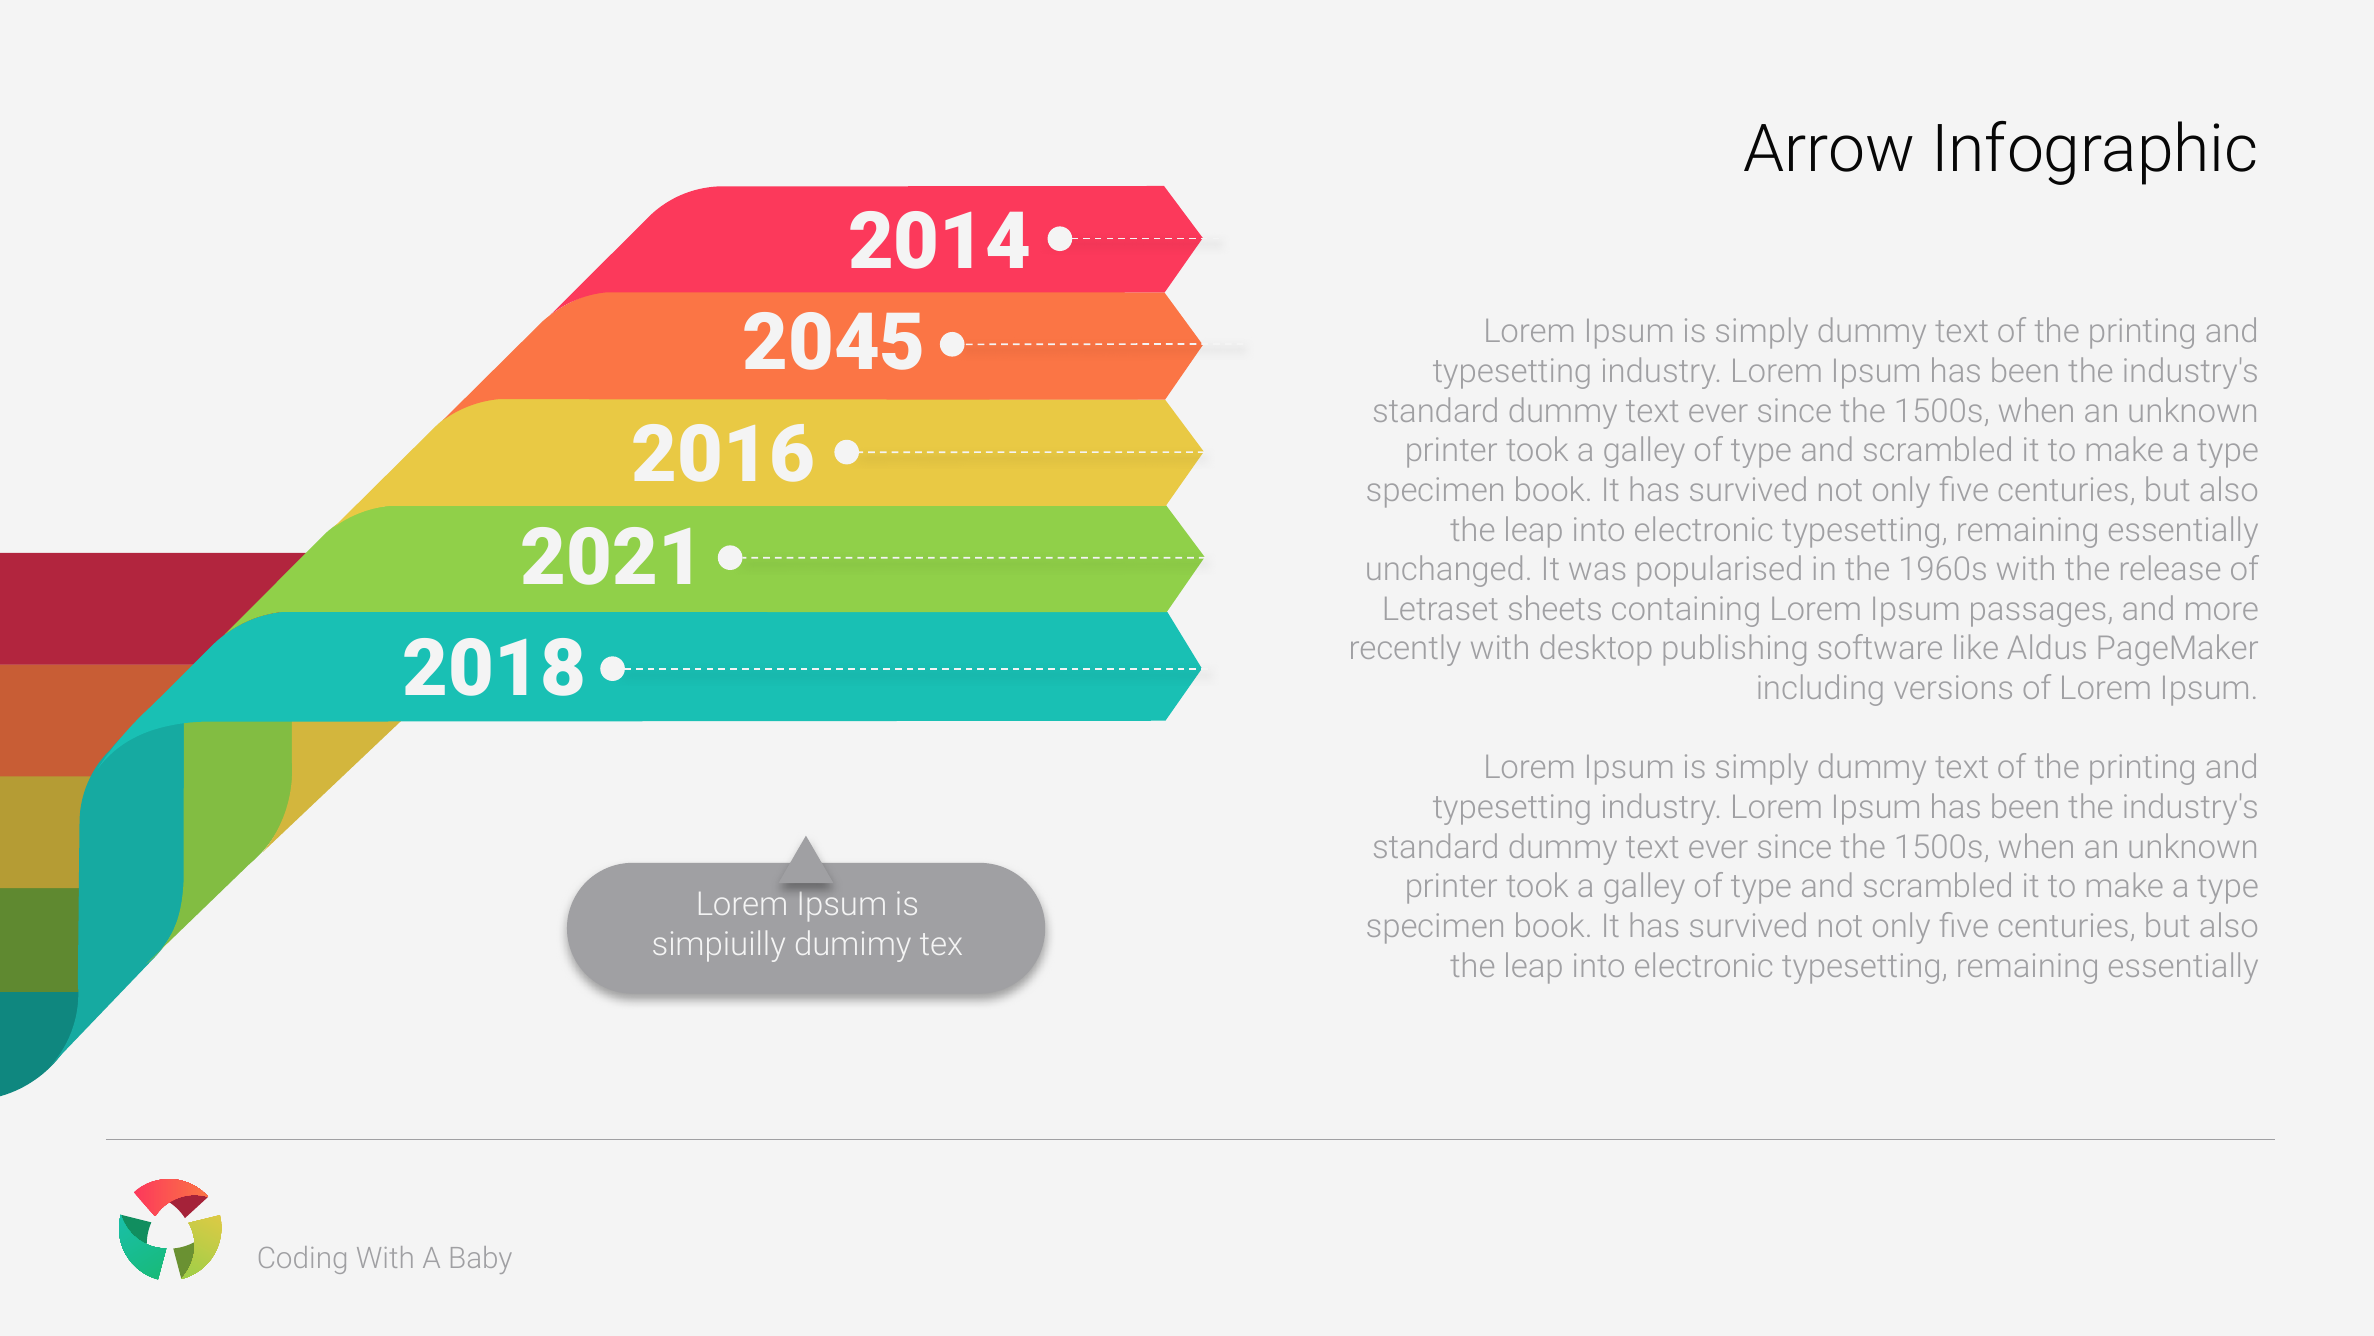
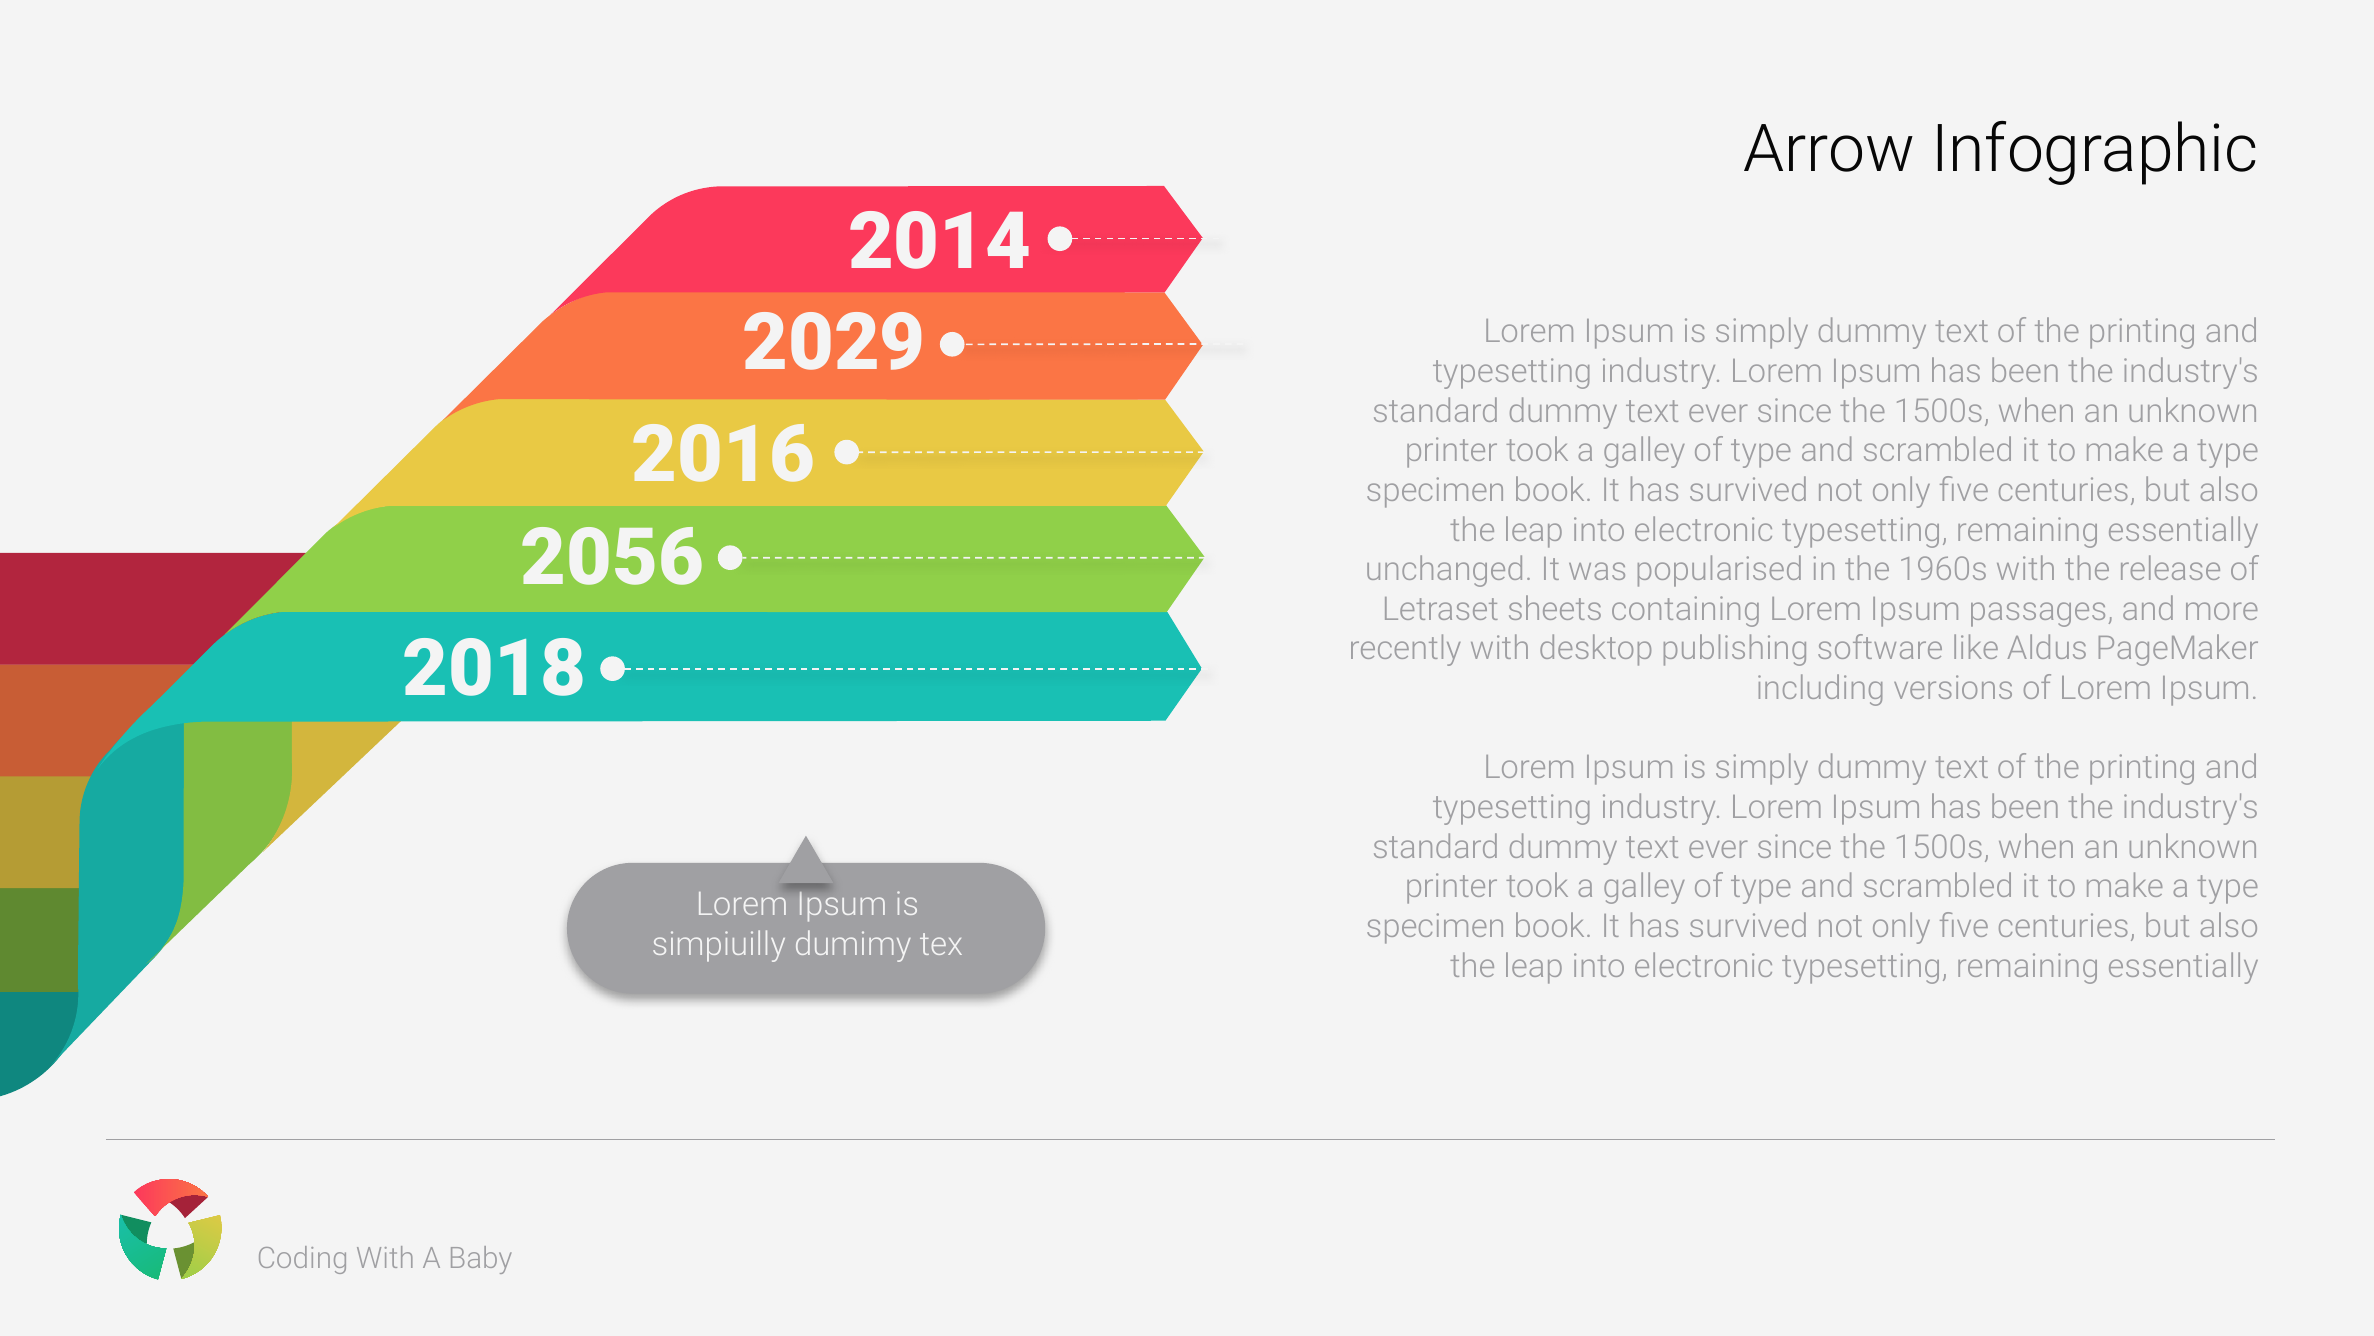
2045: 2045 -> 2029 (834, 344)
2021: 2021 -> 2056 (613, 559)
